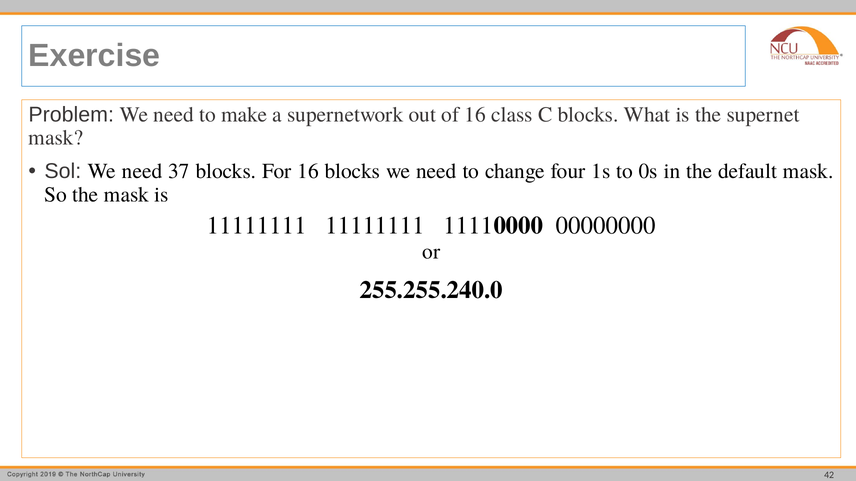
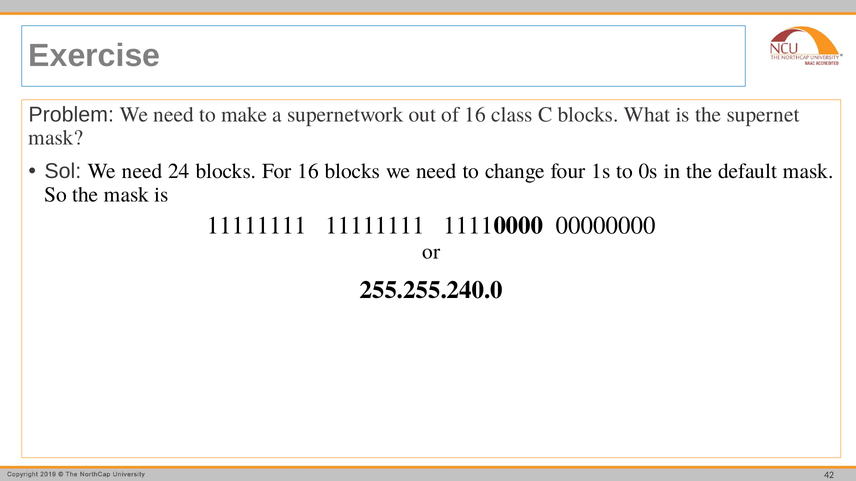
37: 37 -> 24 (179, 172)
